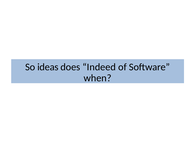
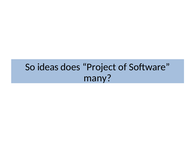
Indeed: Indeed -> Project (99, 67)
when: when -> many (98, 78)
